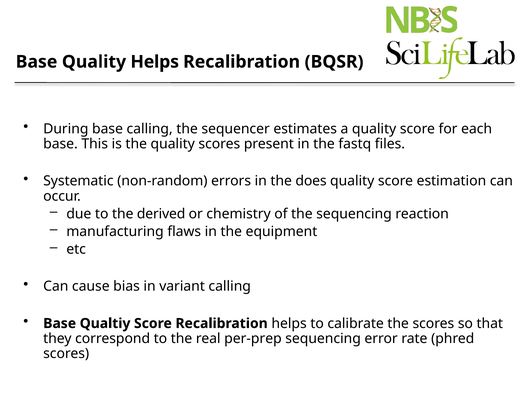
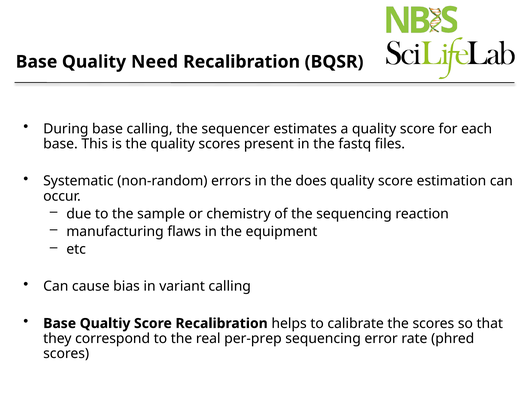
Quality Helps: Helps -> Need (155, 62)
derived: derived -> sample (161, 214)
